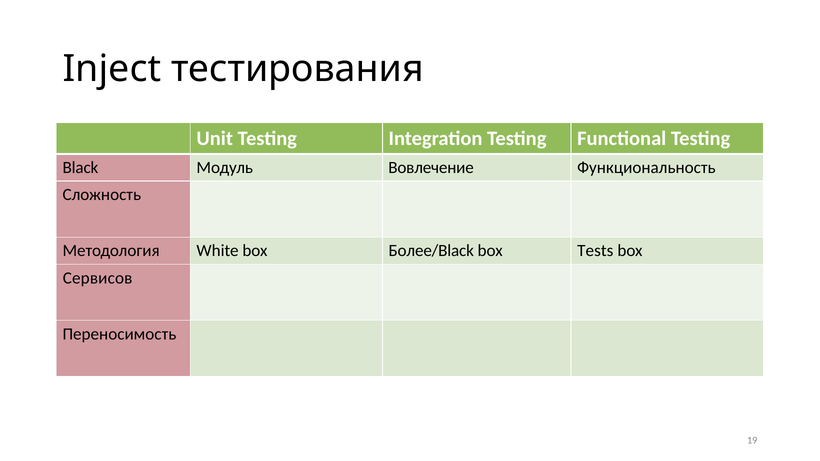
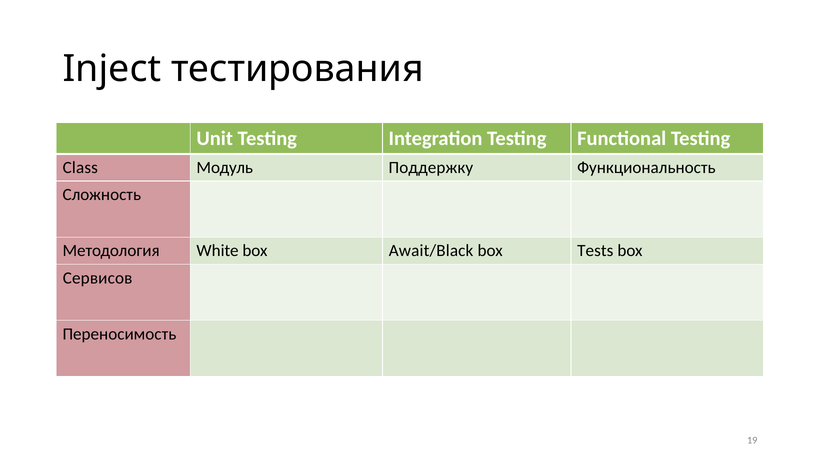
Black: Black -> Class (80, 168)
Вовлечение: Вовлечение -> Поддержку (431, 168)
Более/Black: Более/Black -> Await/Black (431, 251)
